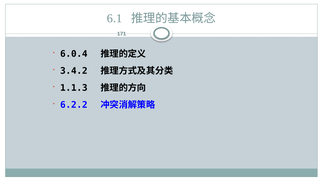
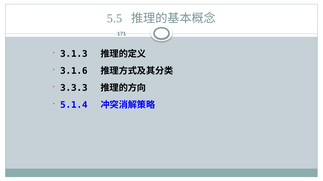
6.1: 6.1 -> 5.5 (115, 19)
6.0.4: 6.0.4 -> 3.1.3 (74, 54)
3.4.2: 3.4.2 -> 3.1.6 (74, 71)
1.1.3: 1.1.3 -> 3.3.3 (74, 88)
6.2.2: 6.2.2 -> 5.1.4 (74, 105)
